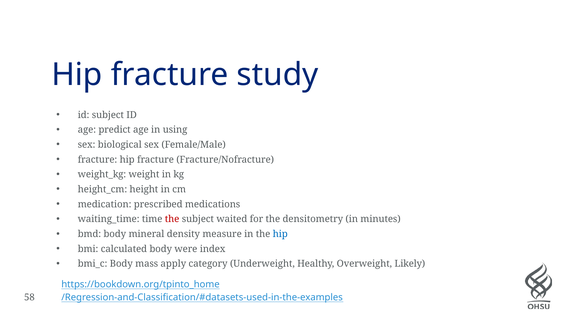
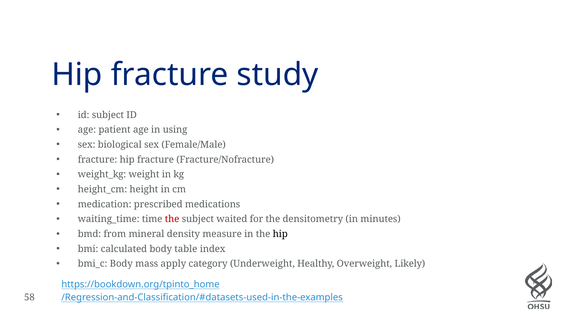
predict: predict -> patient (115, 130)
bmd body: body -> from (115, 234)
hip colour: blue -> black (280, 234)
were: were -> table (186, 249)
